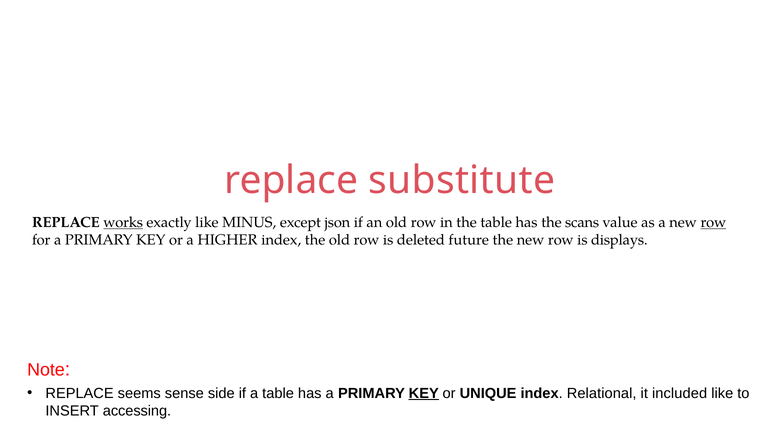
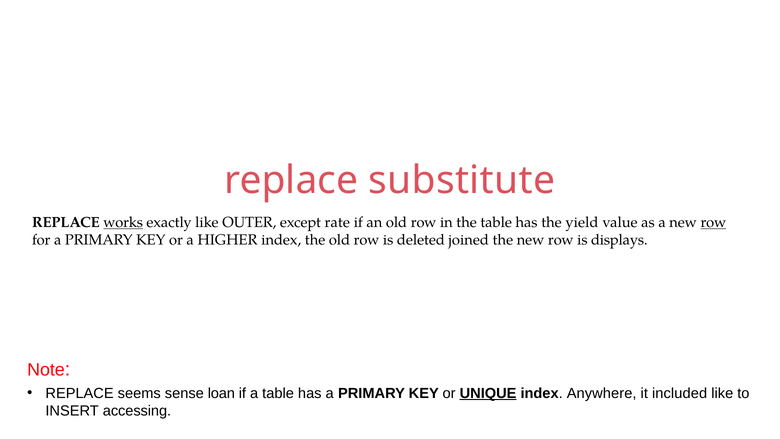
MINUS: MINUS -> OUTER (249, 222)
json: json -> rate (337, 222)
scans: scans -> yield (582, 222)
future: future -> joined (469, 240)
side: side -> loan (221, 393)
KEY underline: present -> none (424, 393)
UNIQUE underline: none -> present (488, 393)
Relational: Relational -> Anywhere (602, 393)
